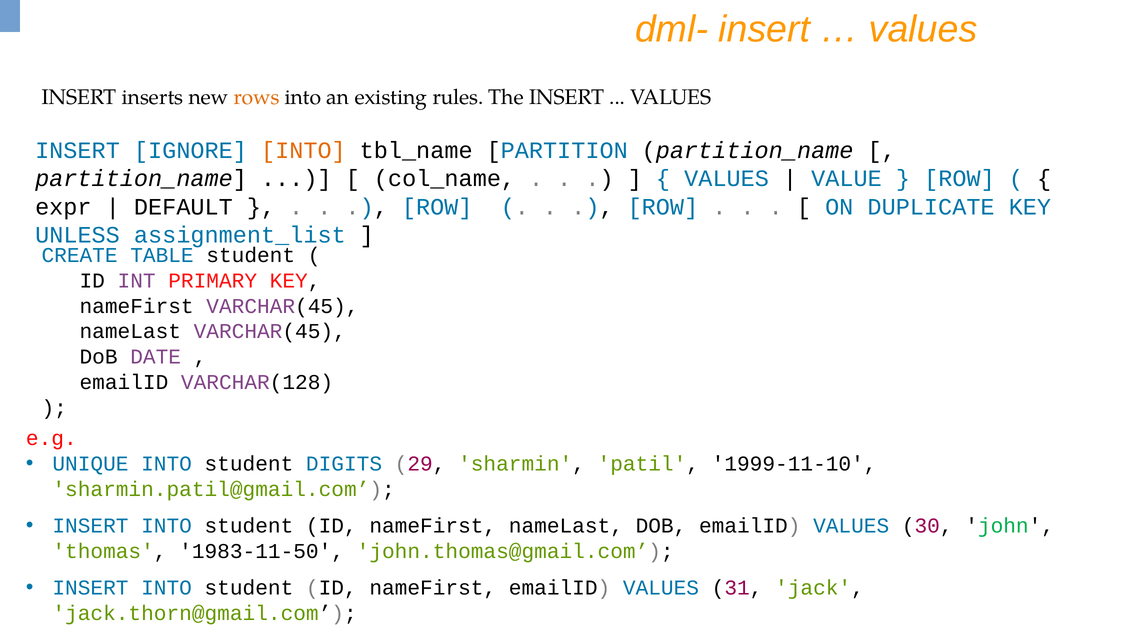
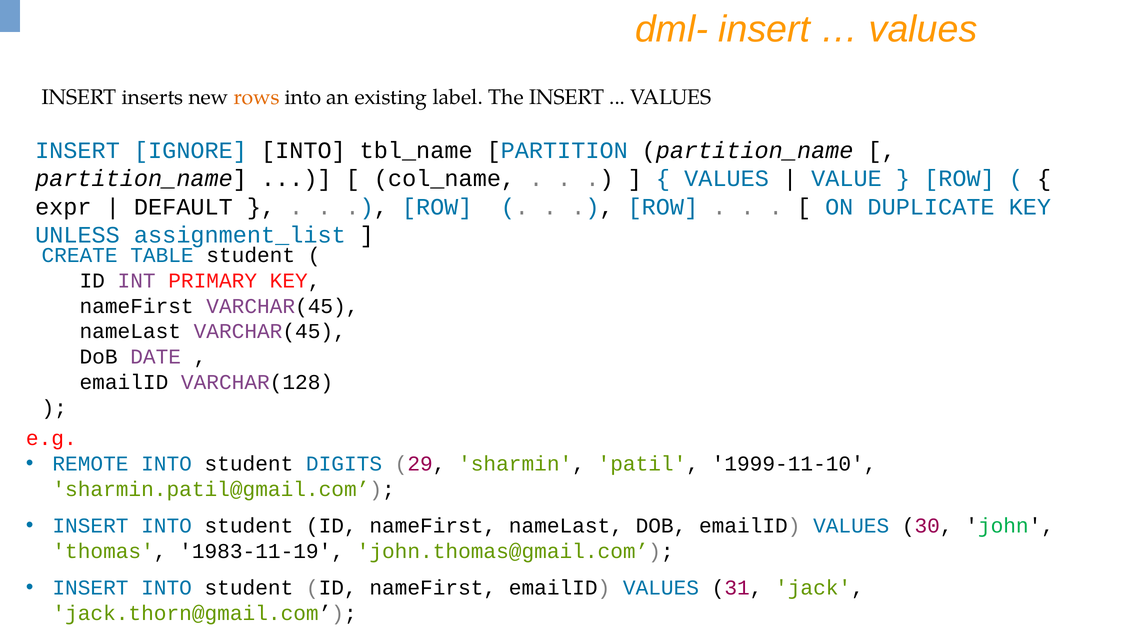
rules: rules -> label (458, 97)
INTO colour: orange -> black (303, 150)
UNIQUE: UNIQUE -> REMOTE (90, 464)
1983-11-50: 1983-11-50 -> 1983-11-19 (262, 551)
